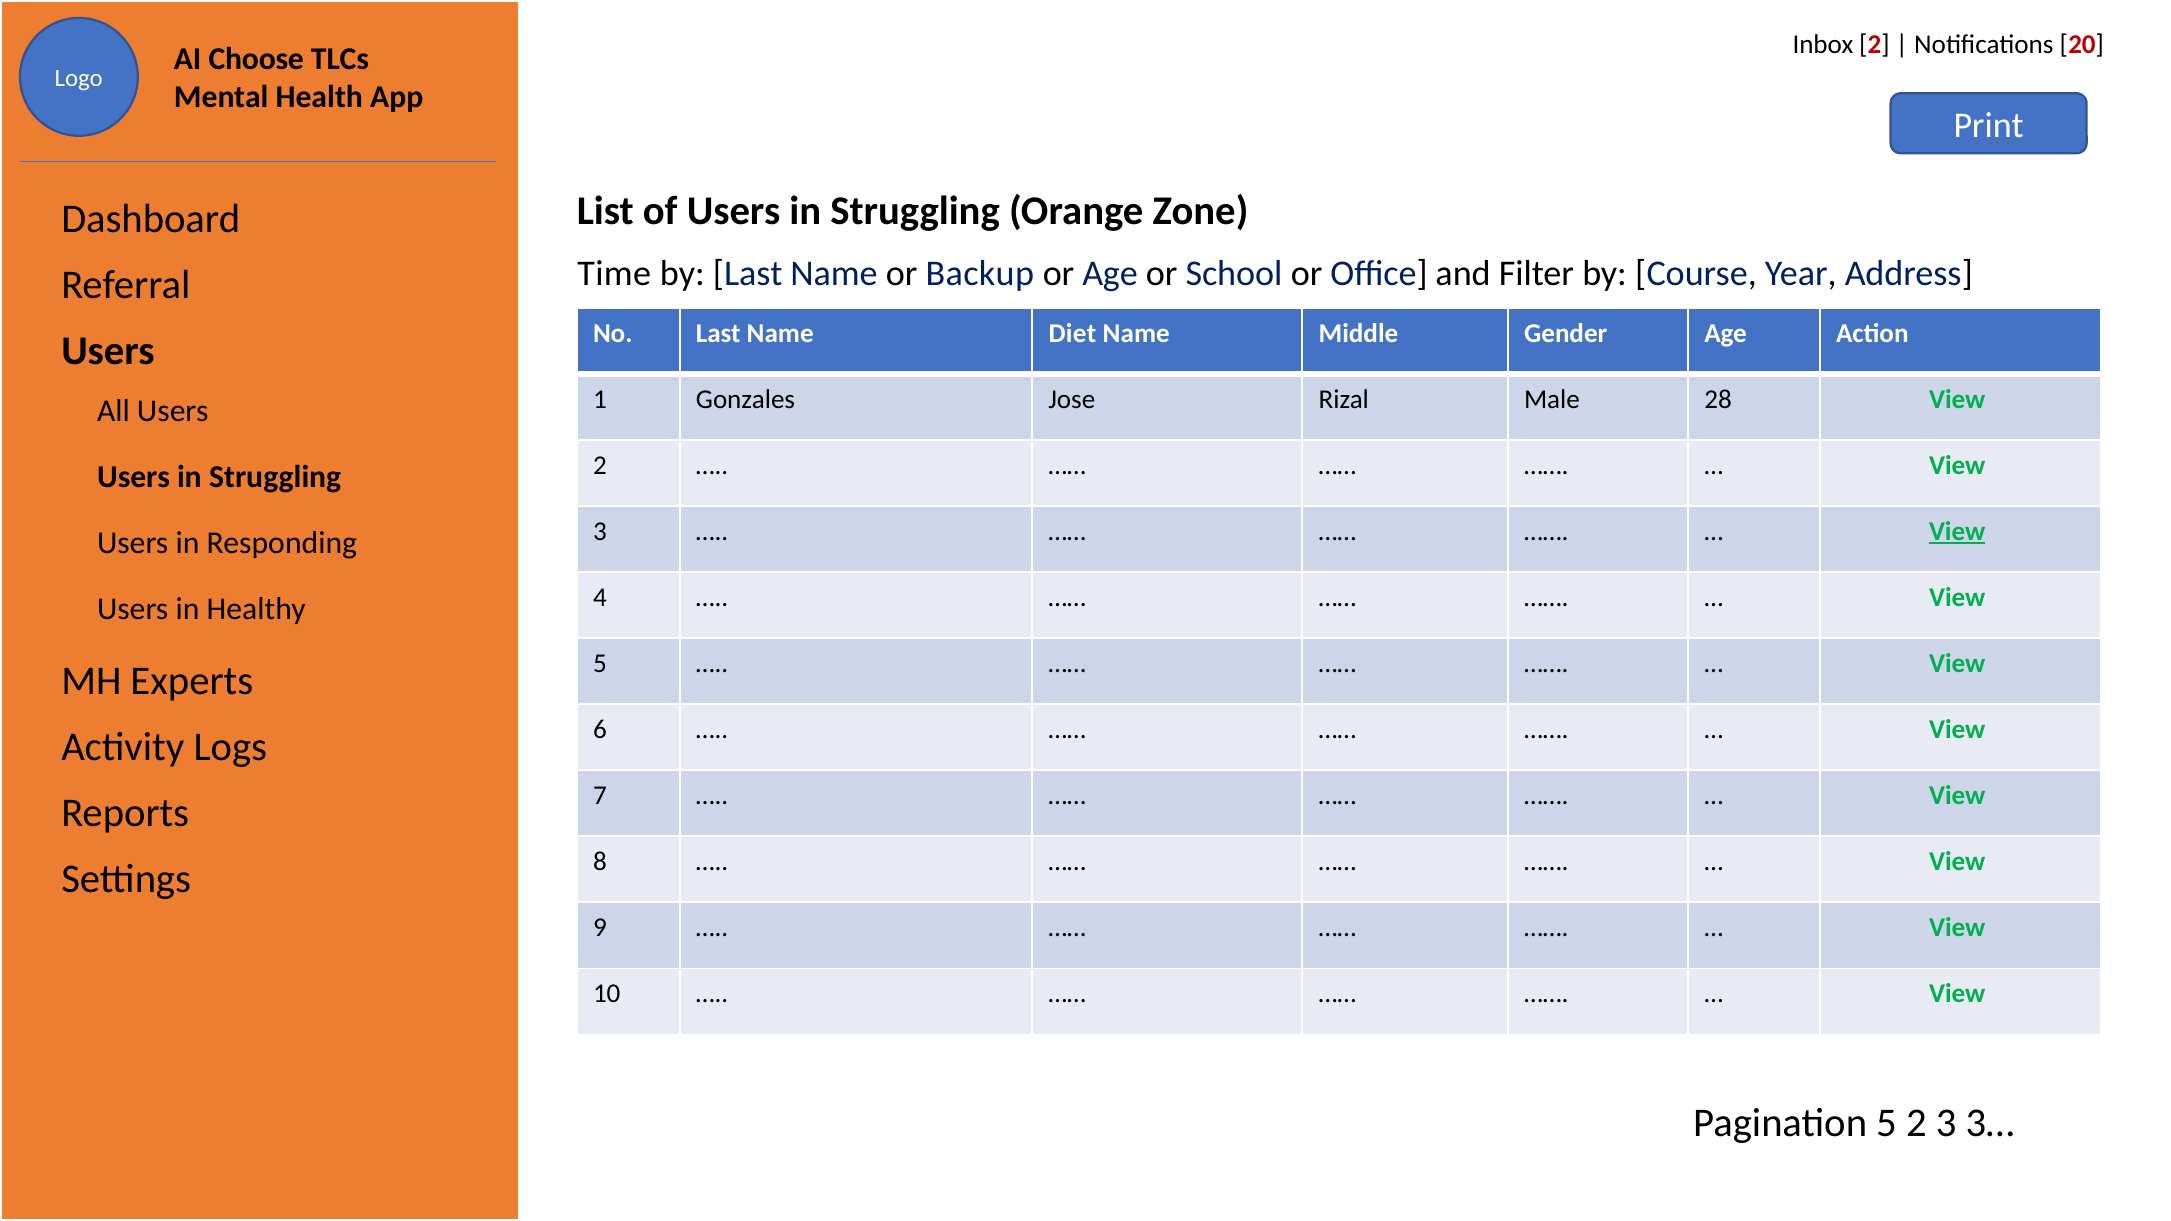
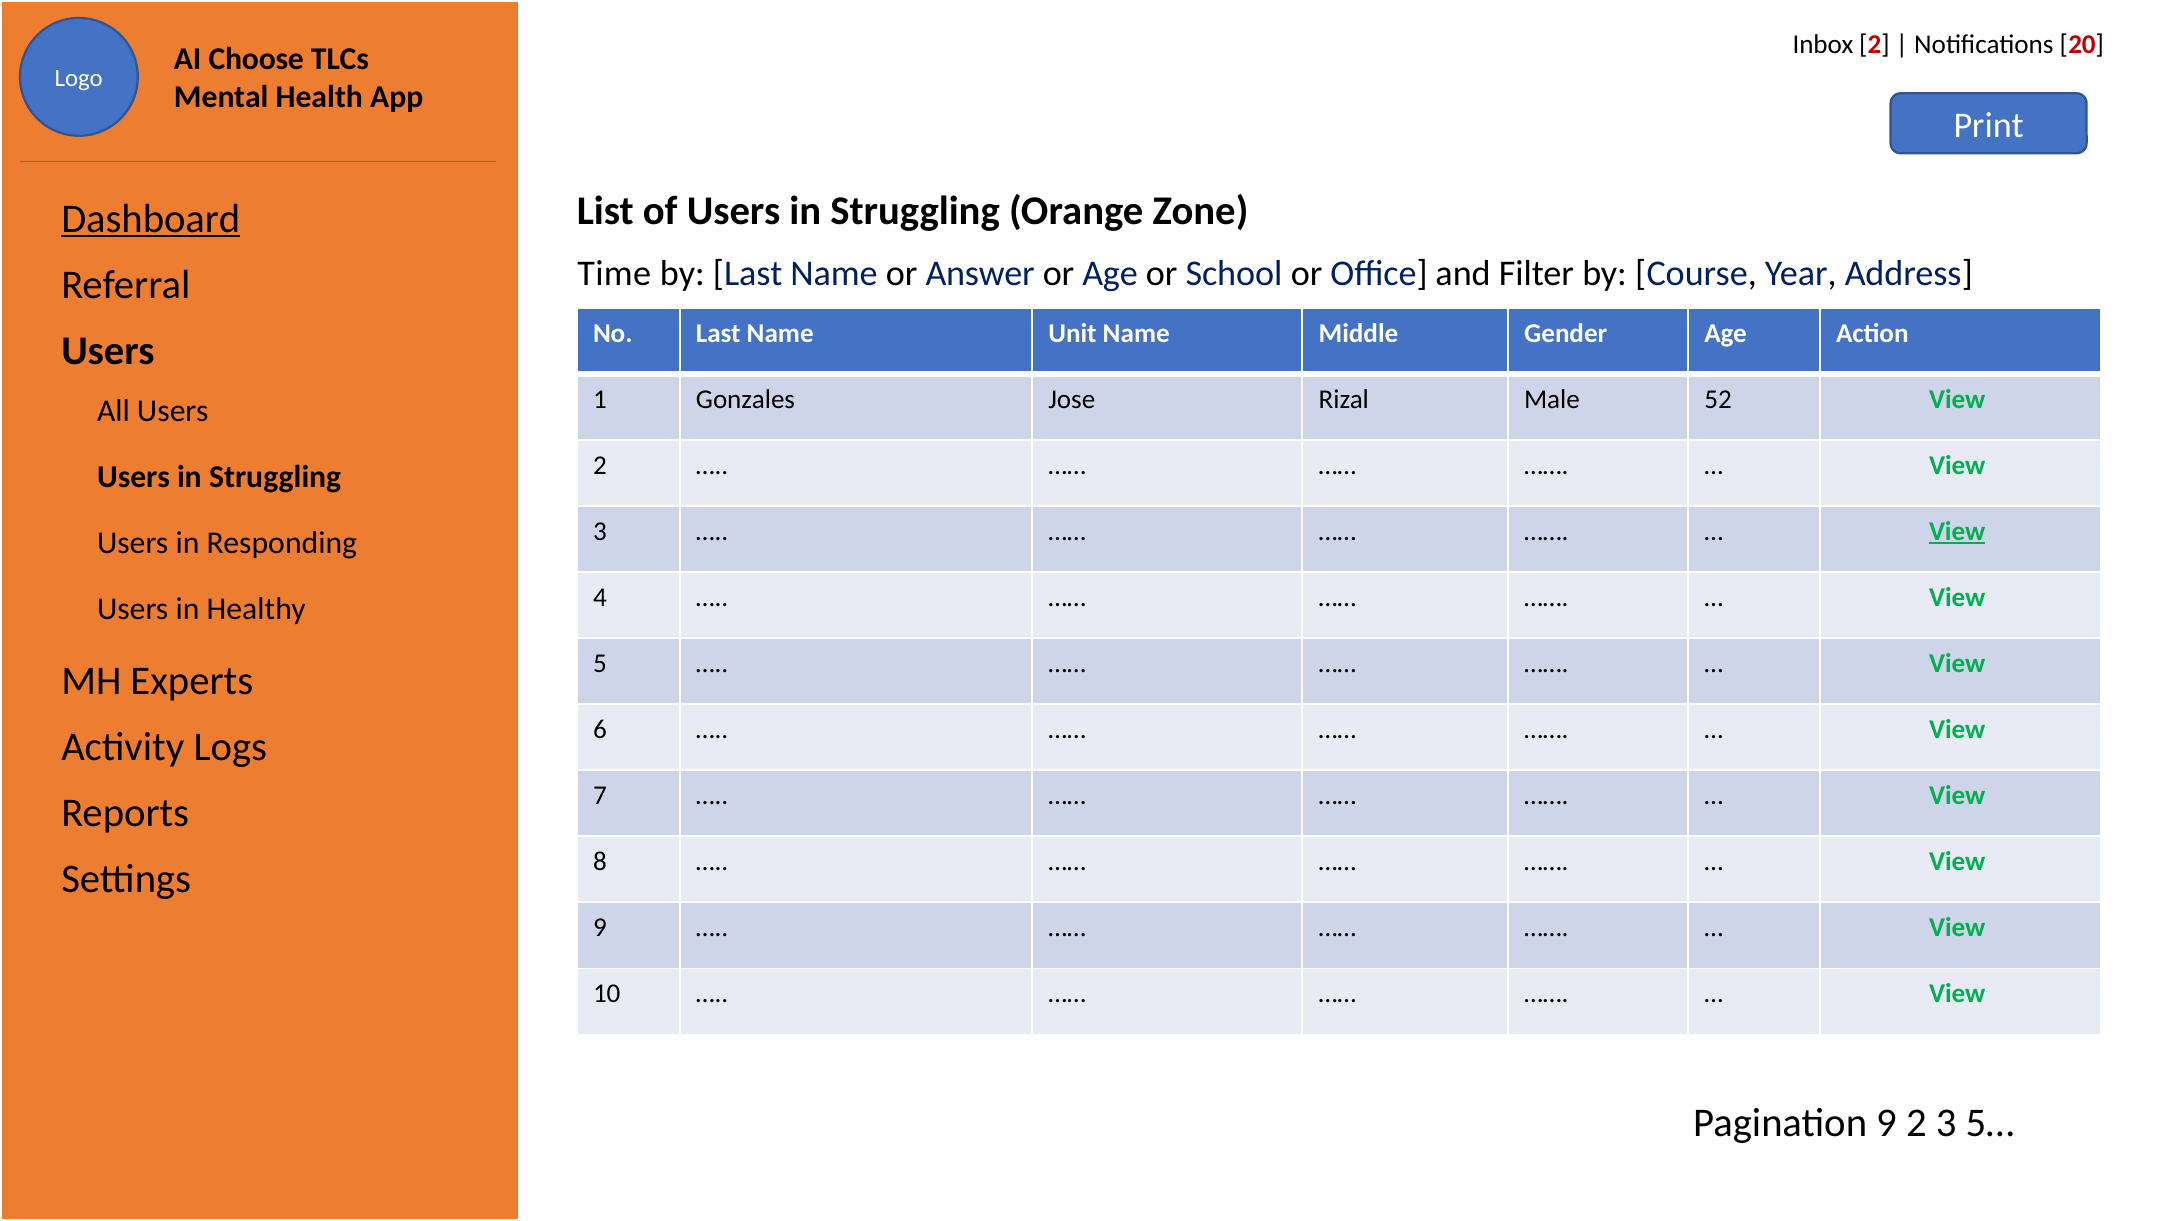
Dashboard underline: none -> present (151, 219)
Backup: Backup -> Answer (980, 274)
Diet: Diet -> Unit (1073, 333)
28: 28 -> 52 (1718, 399)
Pagination 5: 5 -> 9 (1887, 1123)
3…: 3… -> 5… (1990, 1123)
